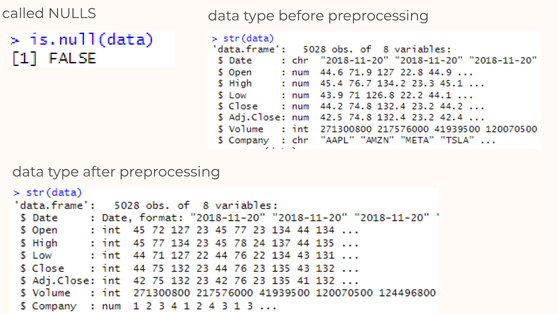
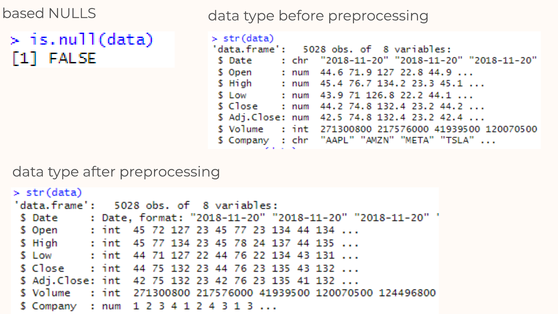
called: called -> based (23, 13)
